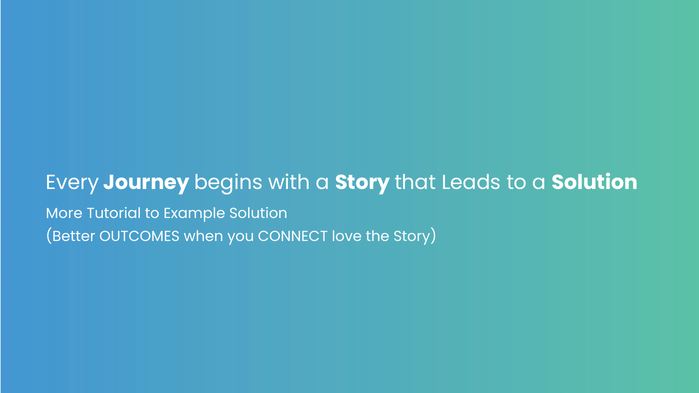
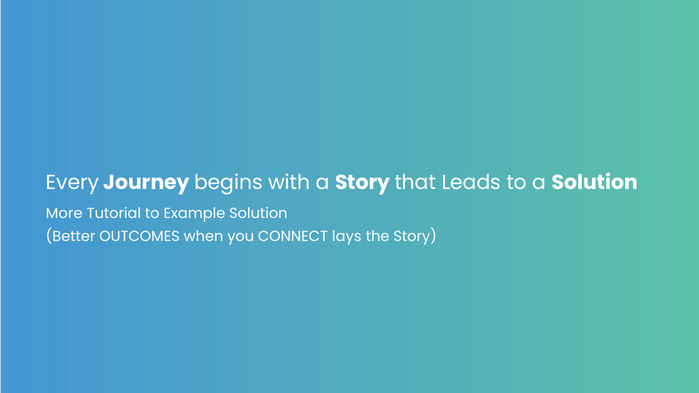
love: love -> lays (347, 236)
